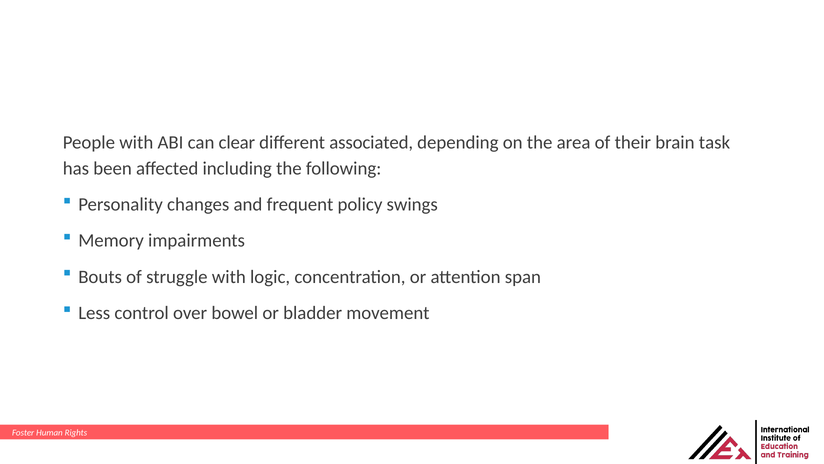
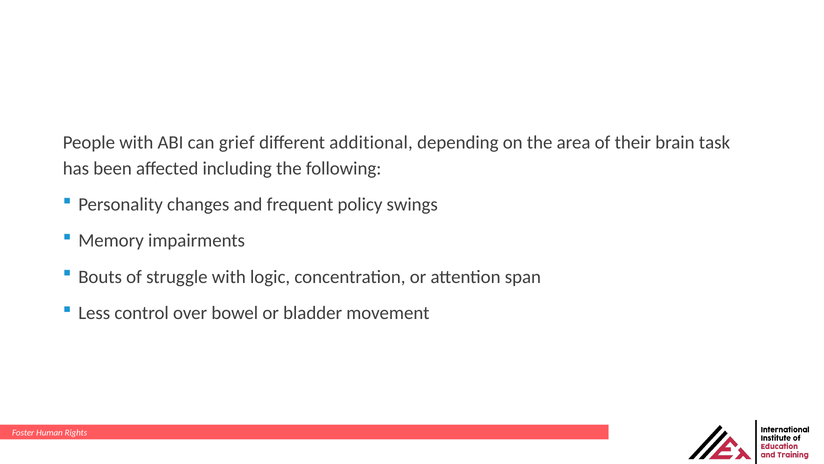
clear: clear -> grief (237, 142)
associated: associated -> additional (371, 142)
